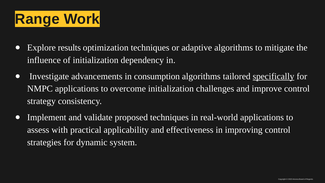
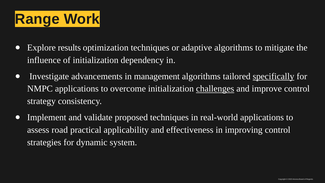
consumption: consumption -> management (157, 76)
challenges underline: none -> present (215, 89)
with: with -> road (60, 130)
